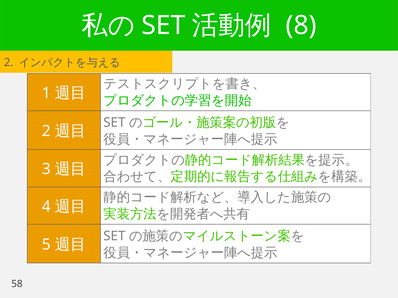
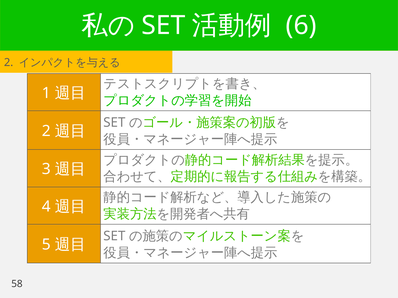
8: 8 -> 6 (301, 26)
